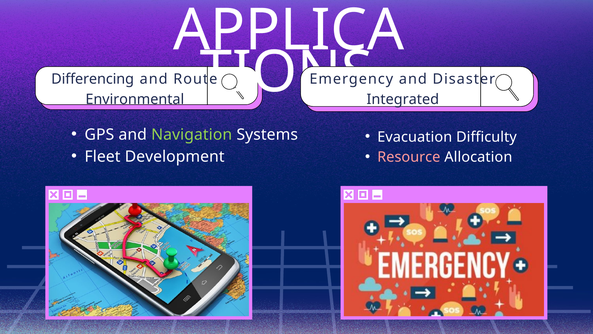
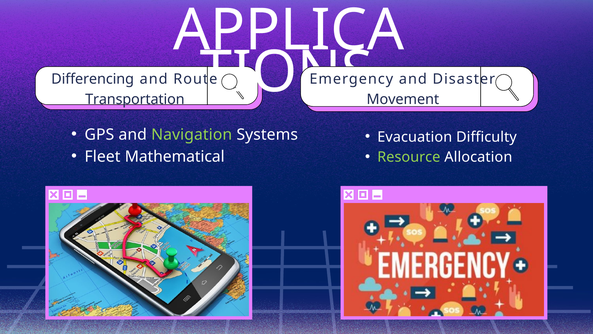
Environmental: Environmental -> Transportation (135, 99)
Integrated: Integrated -> Movement (403, 99)
Development: Development -> Mathematical (175, 156)
Resource colour: pink -> light green (409, 157)
